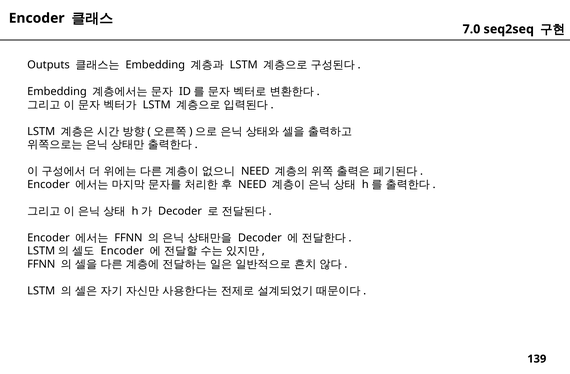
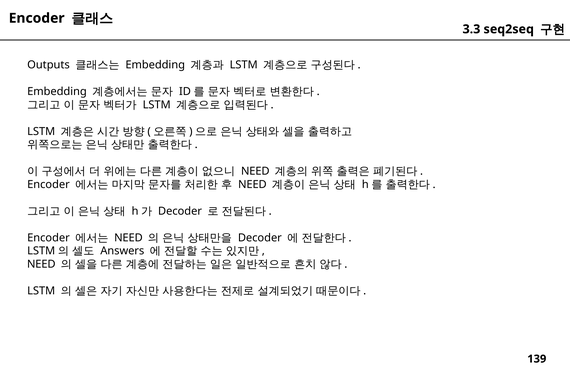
7.0: 7.0 -> 3.3 (471, 29)
FFNN: FFNN -> NEED (128, 238)
Encoder: Encoder -> Answers (122, 251)
FFNN: FFNN -> NEED (41, 265)
